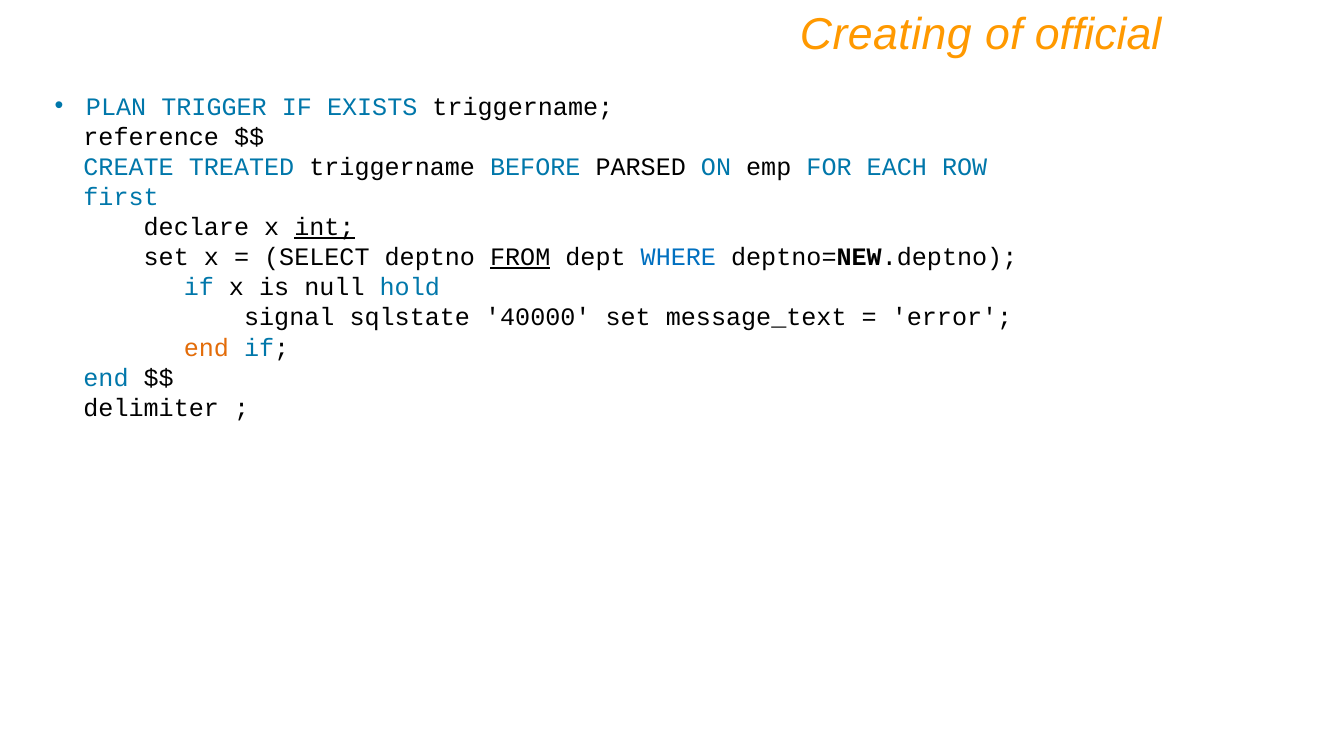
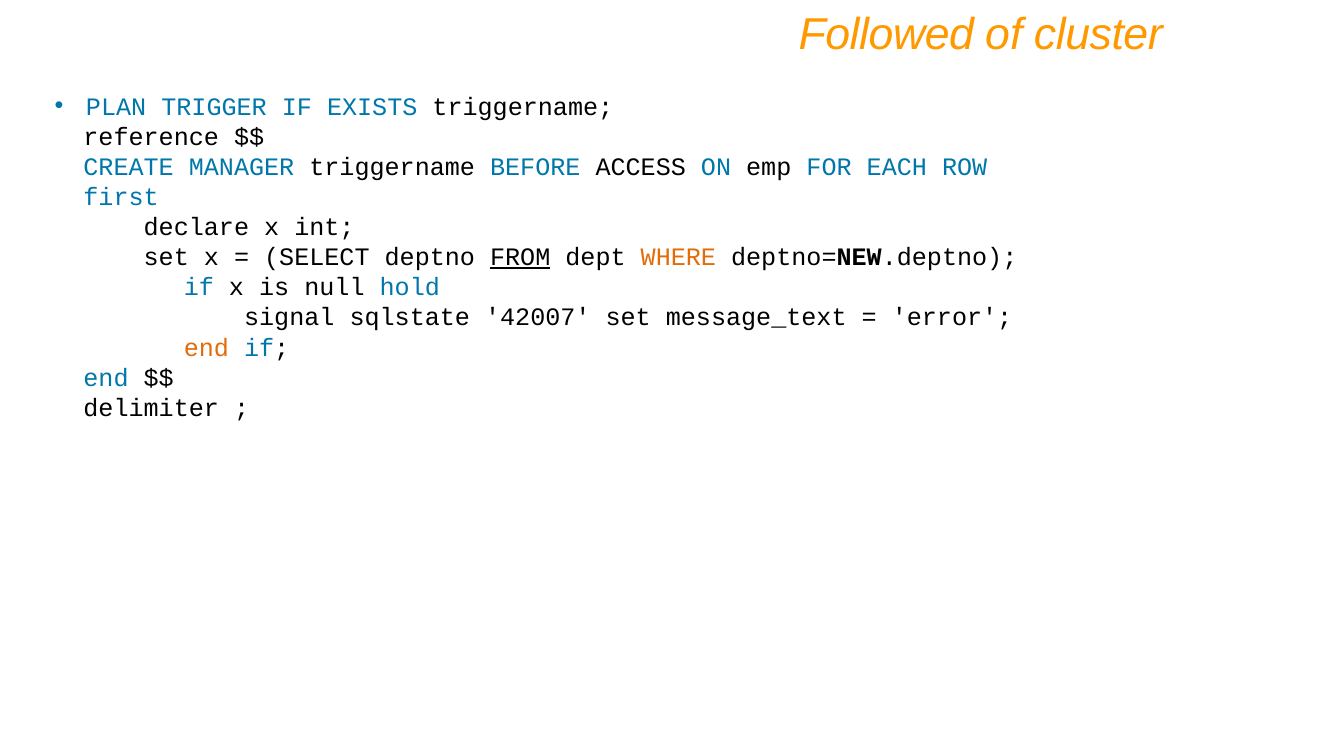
Creating: Creating -> Followed (886, 35)
official: official -> cluster (1098, 35)
TREATED: TREATED -> MANAGER (242, 167)
PARSED: PARSED -> ACCESS (641, 167)
int underline: present -> none (324, 227)
WHERE colour: blue -> orange (678, 257)
40000: 40000 -> 42007 (538, 318)
